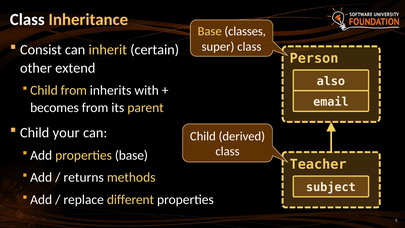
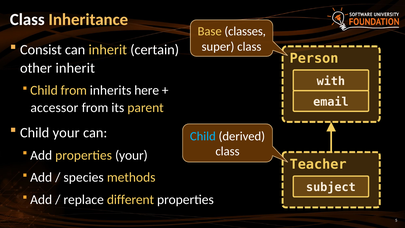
other extend: extend -> inherit (75, 68)
also: also -> with (331, 81)
with: with -> here (147, 90)
becomes: becomes -> accessor (54, 108)
Child colour: white -> light blue (203, 136)
properties base: base -> your (131, 155)
returns: returns -> species (84, 177)
